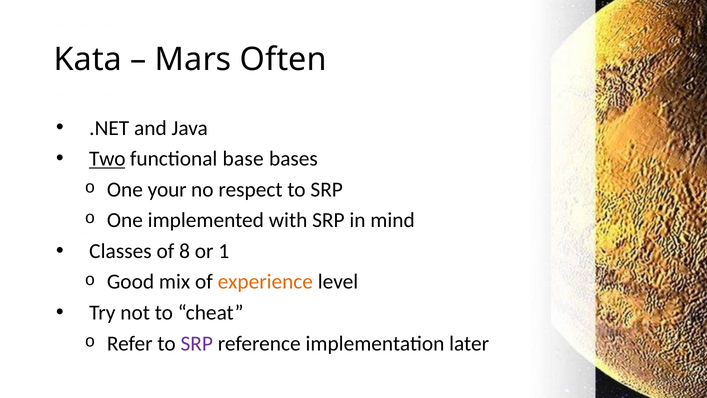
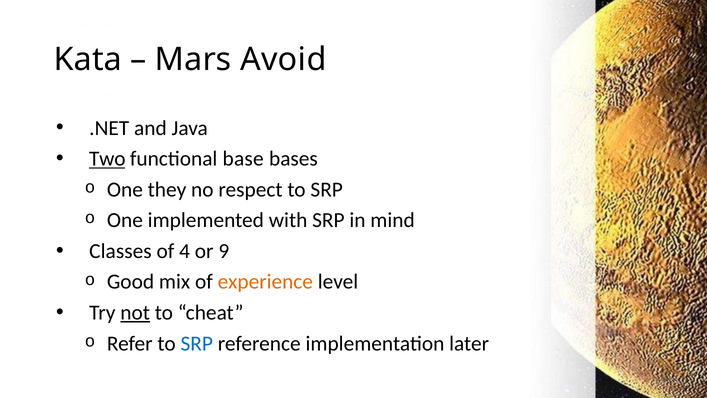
Often: Often -> Avoid (283, 59)
your: your -> they (167, 189)
8: 8 -> 4 (185, 251)
1: 1 -> 9 (224, 251)
not underline: none -> present (135, 312)
SRP colour: purple -> blue (197, 343)
